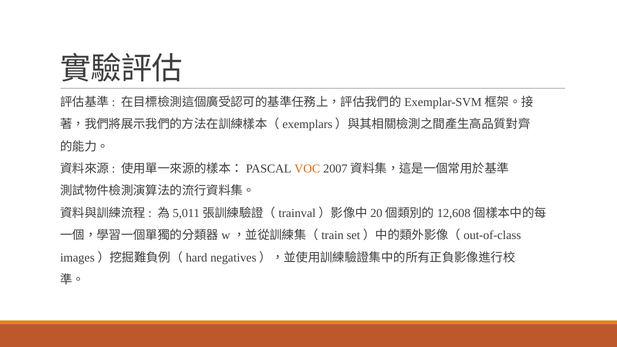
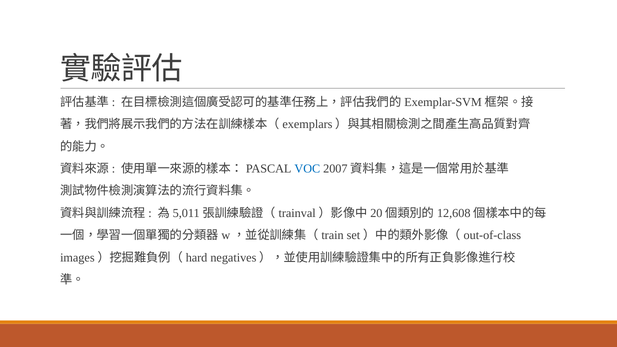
VOC colour: orange -> blue (307, 169)
